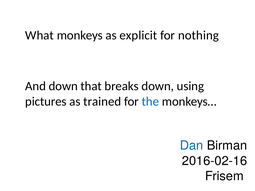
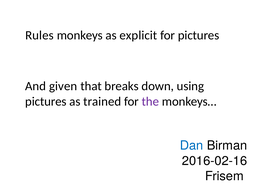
What: What -> Rules (40, 35)
for nothing: nothing -> pictures (199, 35)
And down: down -> given (63, 86)
the colour: blue -> purple (150, 102)
